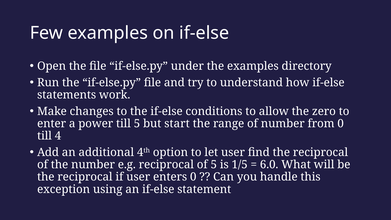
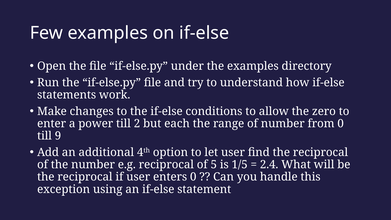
till 5: 5 -> 2 (137, 124)
start: start -> each (177, 124)
4: 4 -> 9 (58, 136)
6.0: 6.0 -> 2.4 (269, 165)
